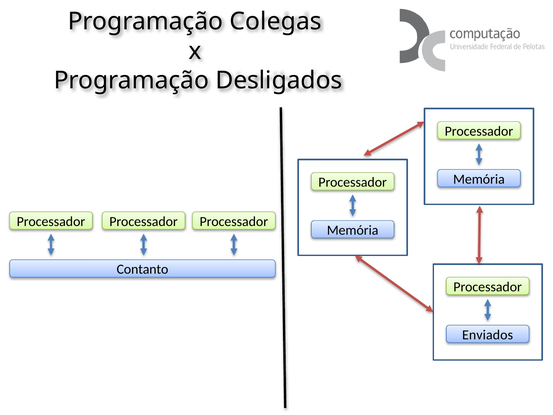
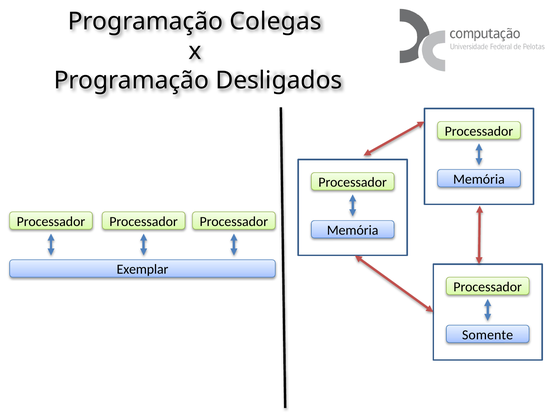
Contanto: Contanto -> Exemplar (142, 269)
Enviados: Enviados -> Somente (488, 335)
